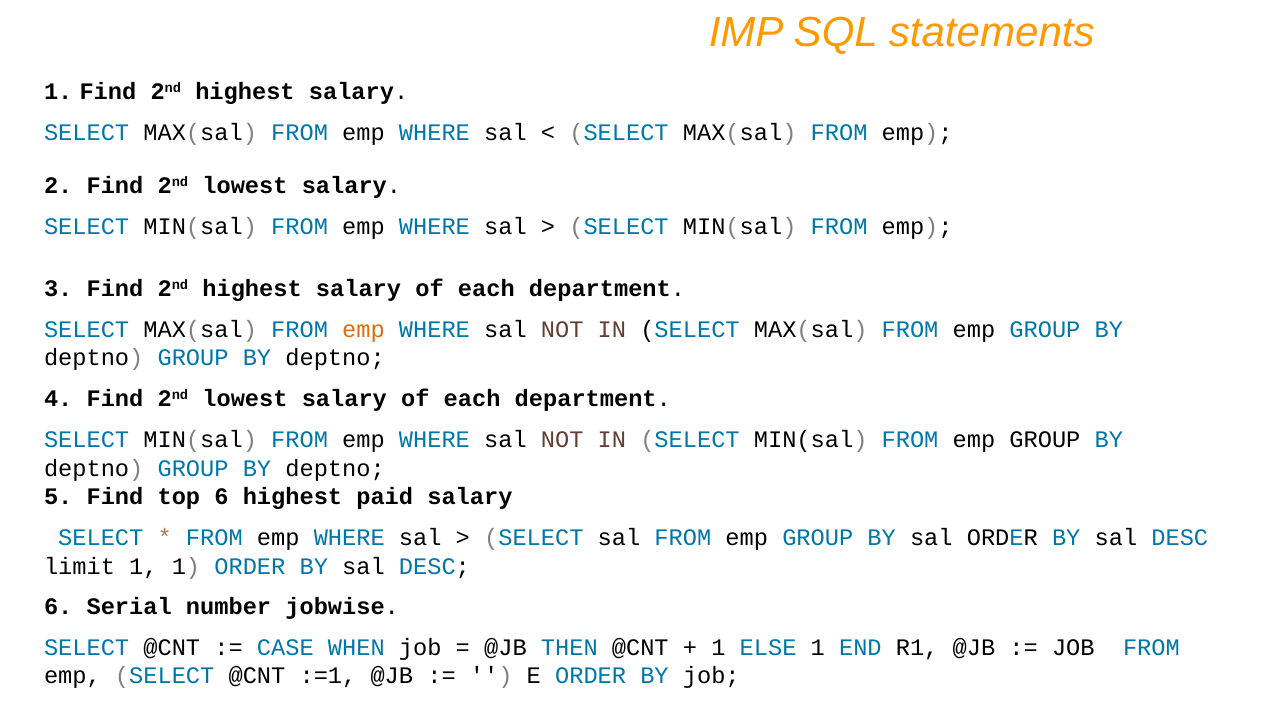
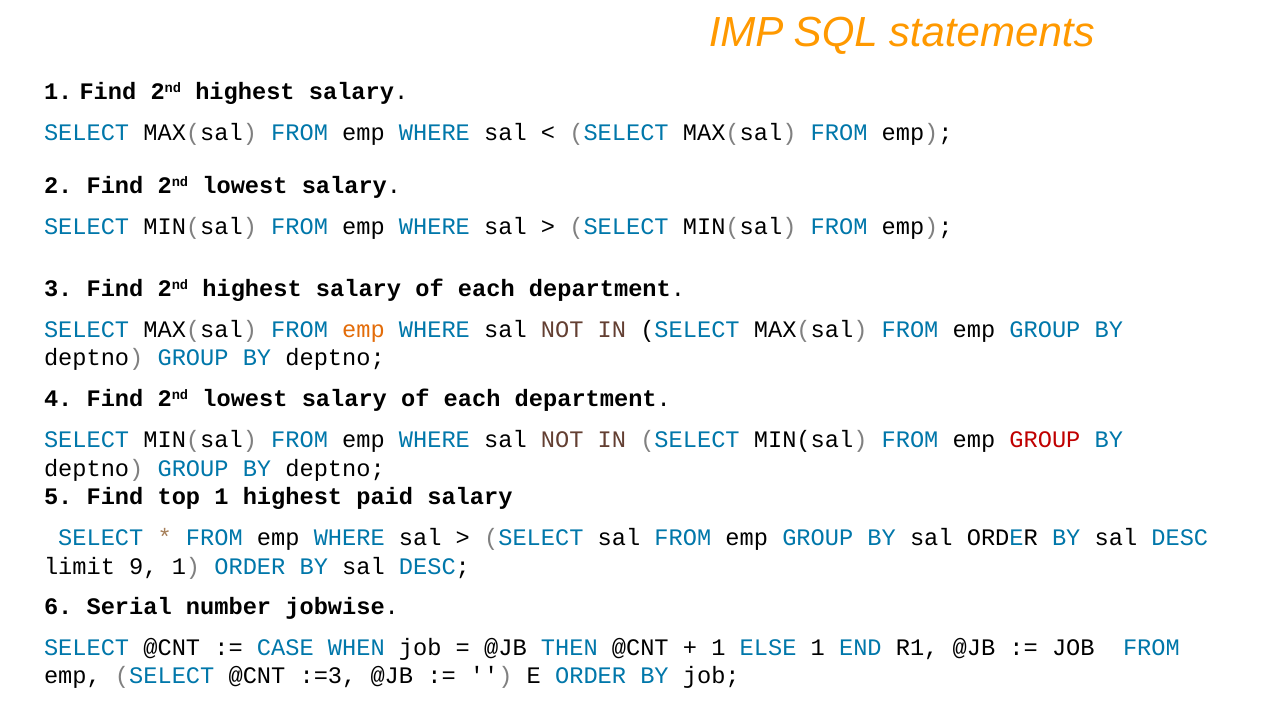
GROUP colour: black -> red (1045, 440)
top 6: 6 -> 1 (221, 497)
limit 1: 1 -> 9 (143, 566)
:=1: :=1 -> :=3 (328, 676)
